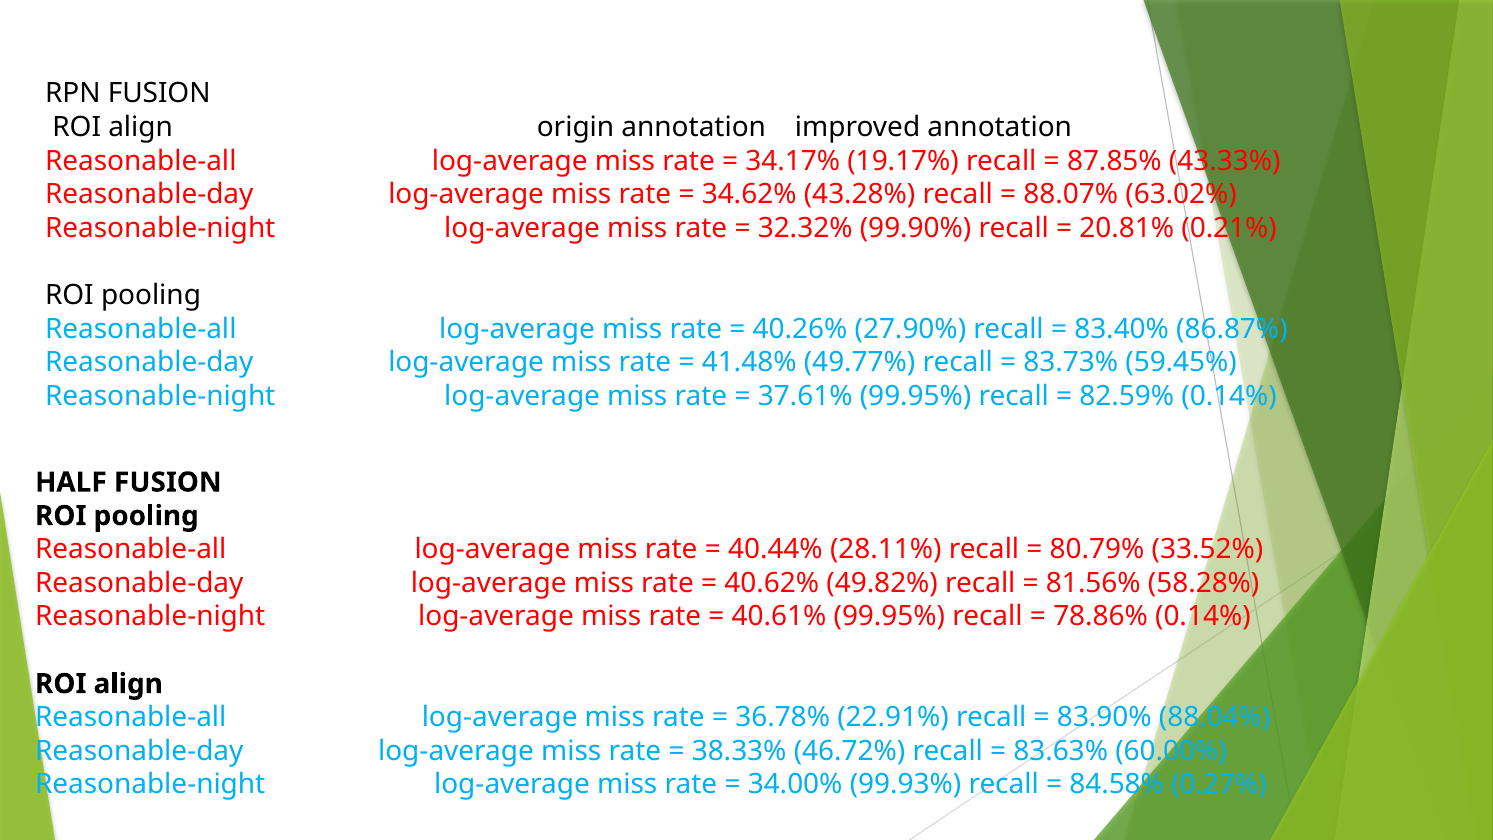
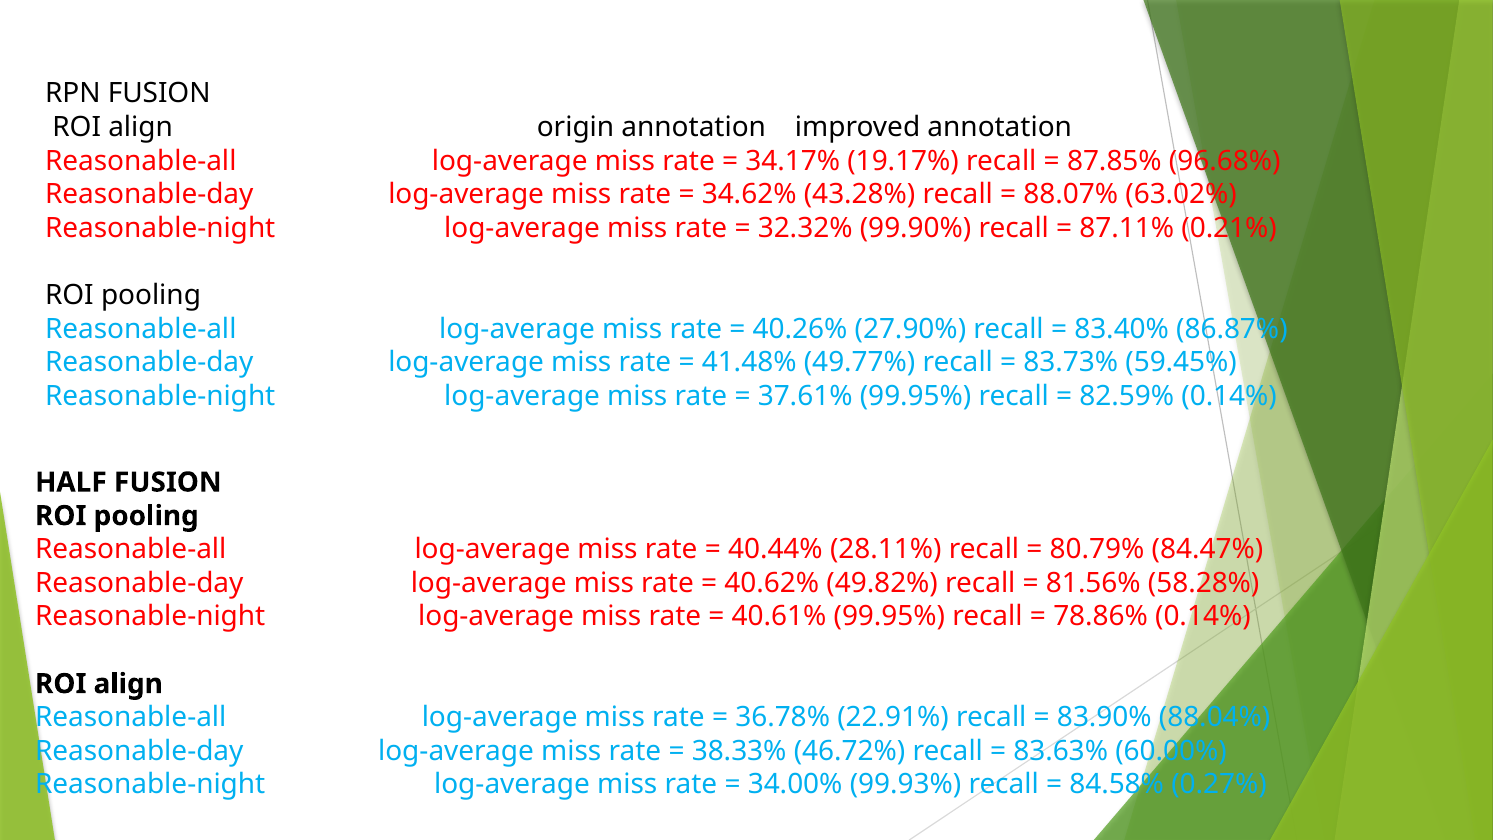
43.33%: 43.33% -> 96.68% (1225, 161)
20.81%: 20.81% -> 87.11% (1127, 228)
33.52%: 33.52% -> 84.47% (1207, 549)
